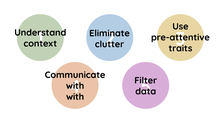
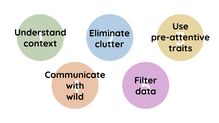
with: with -> wild (75, 97)
